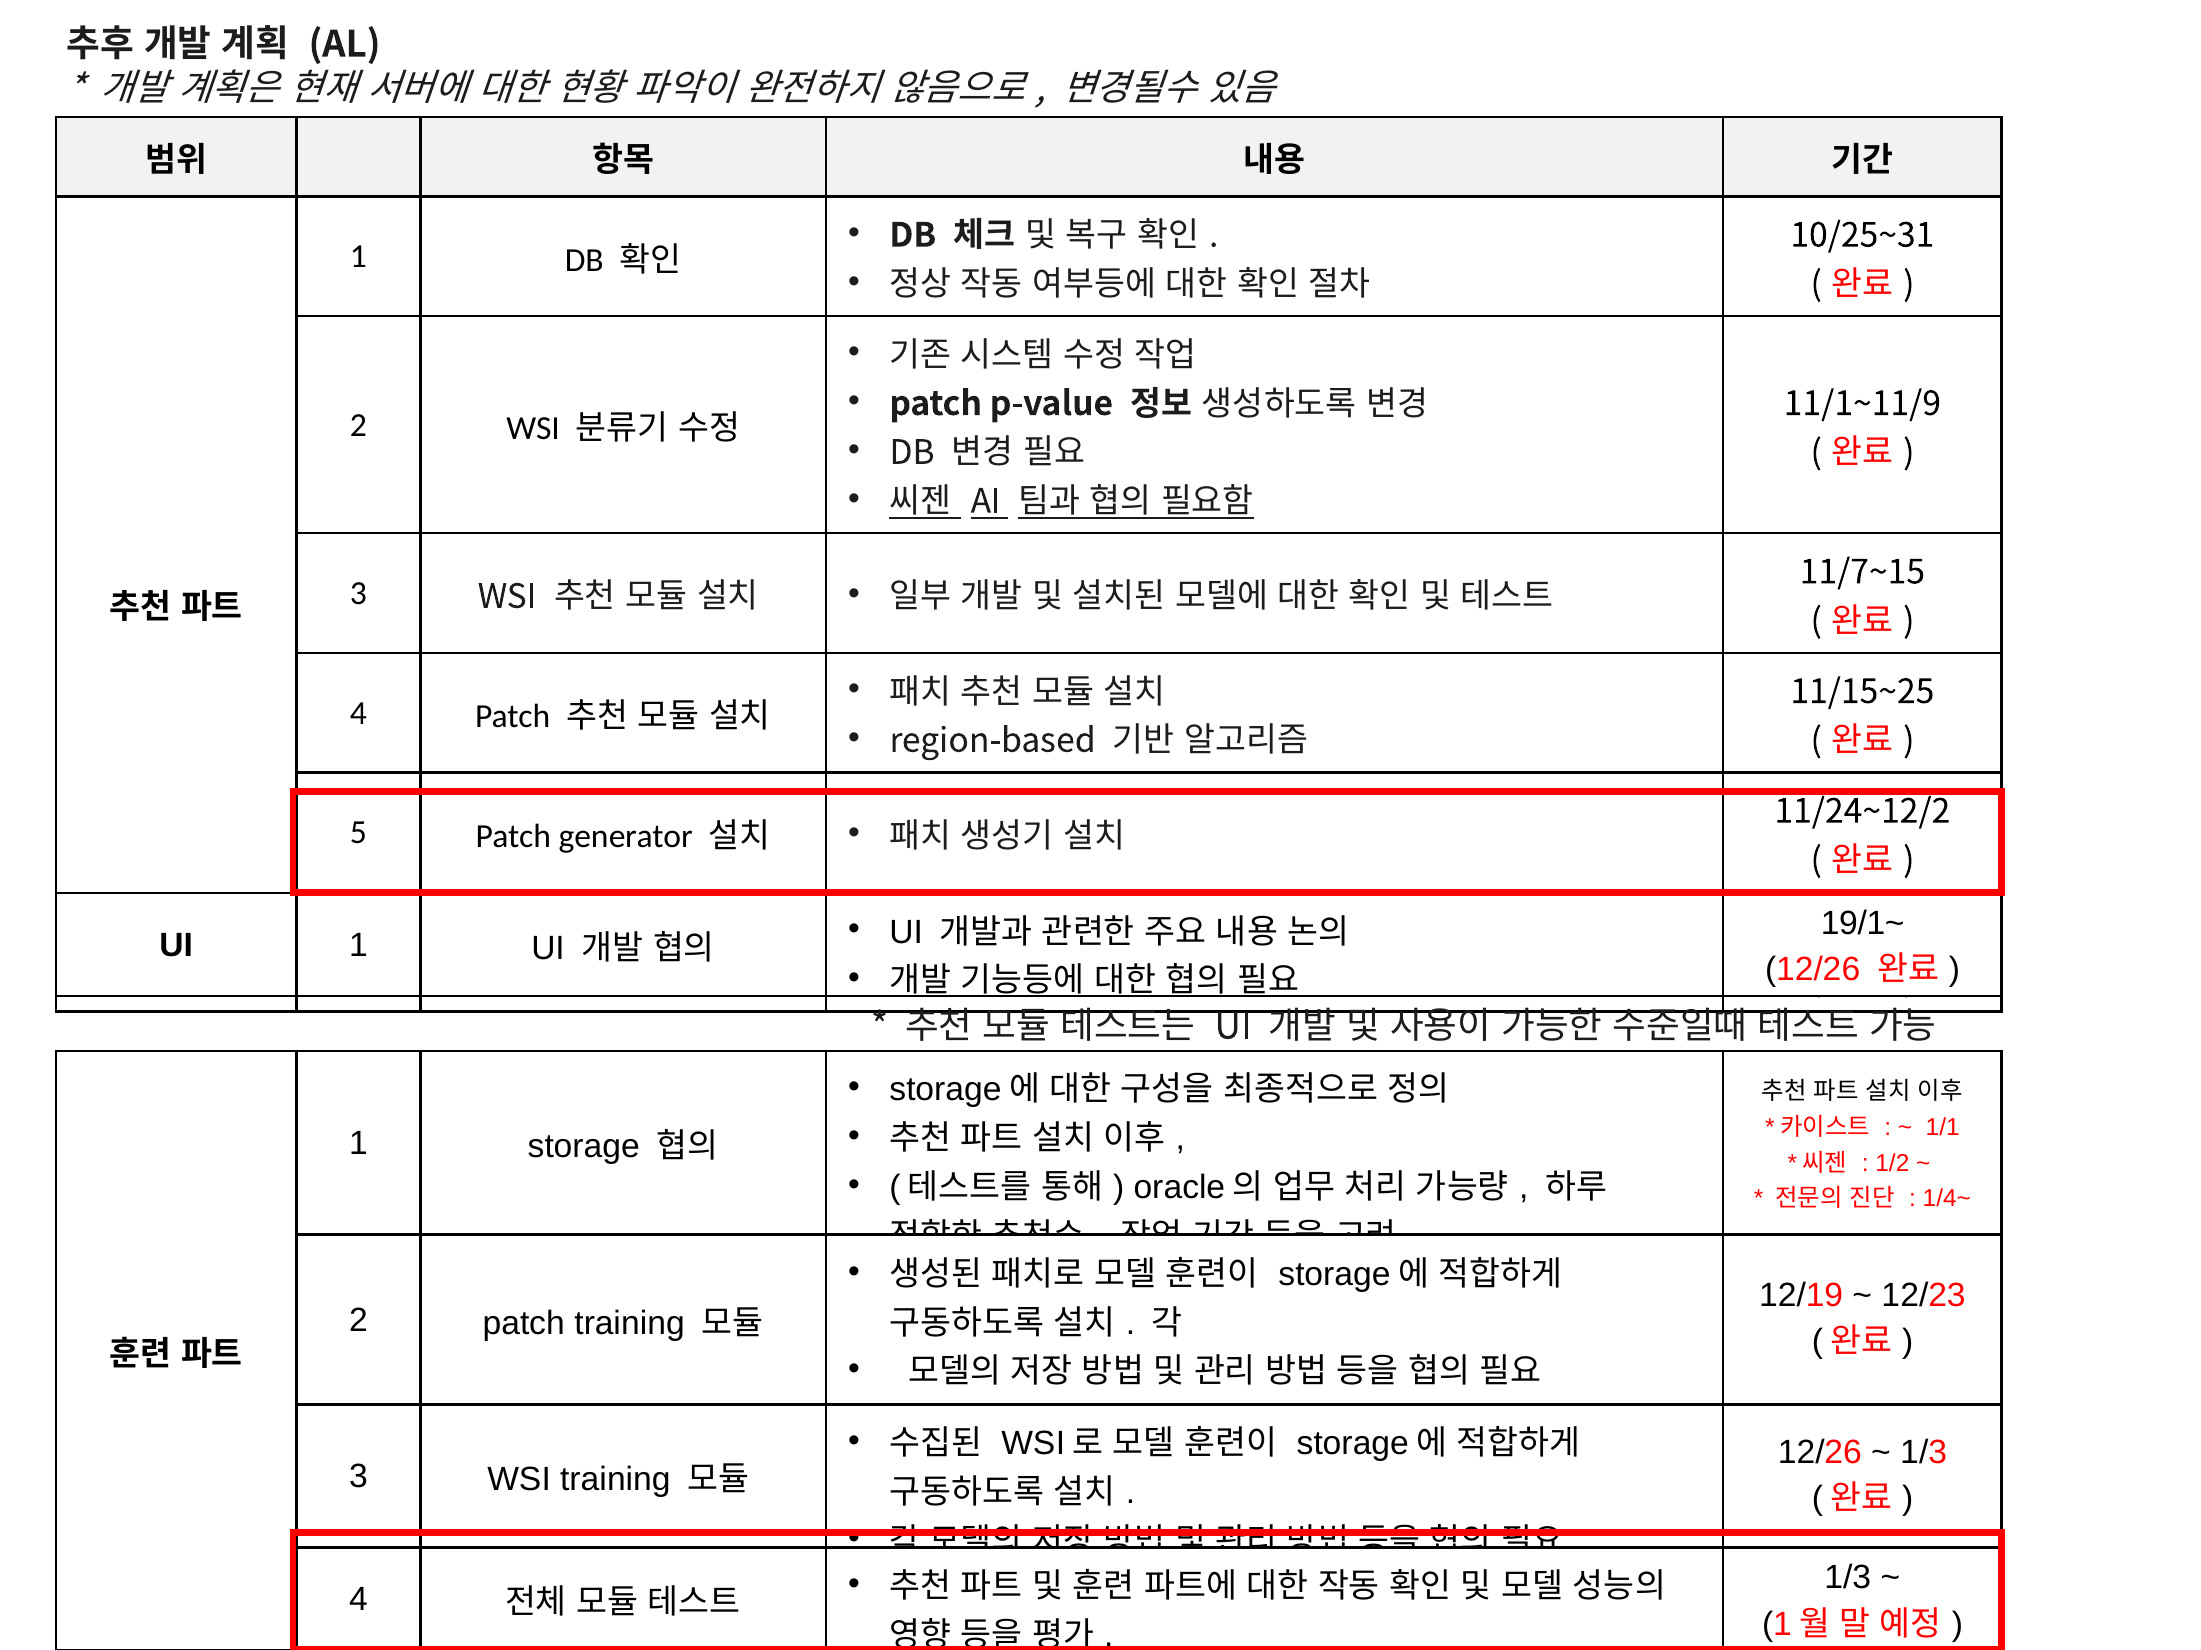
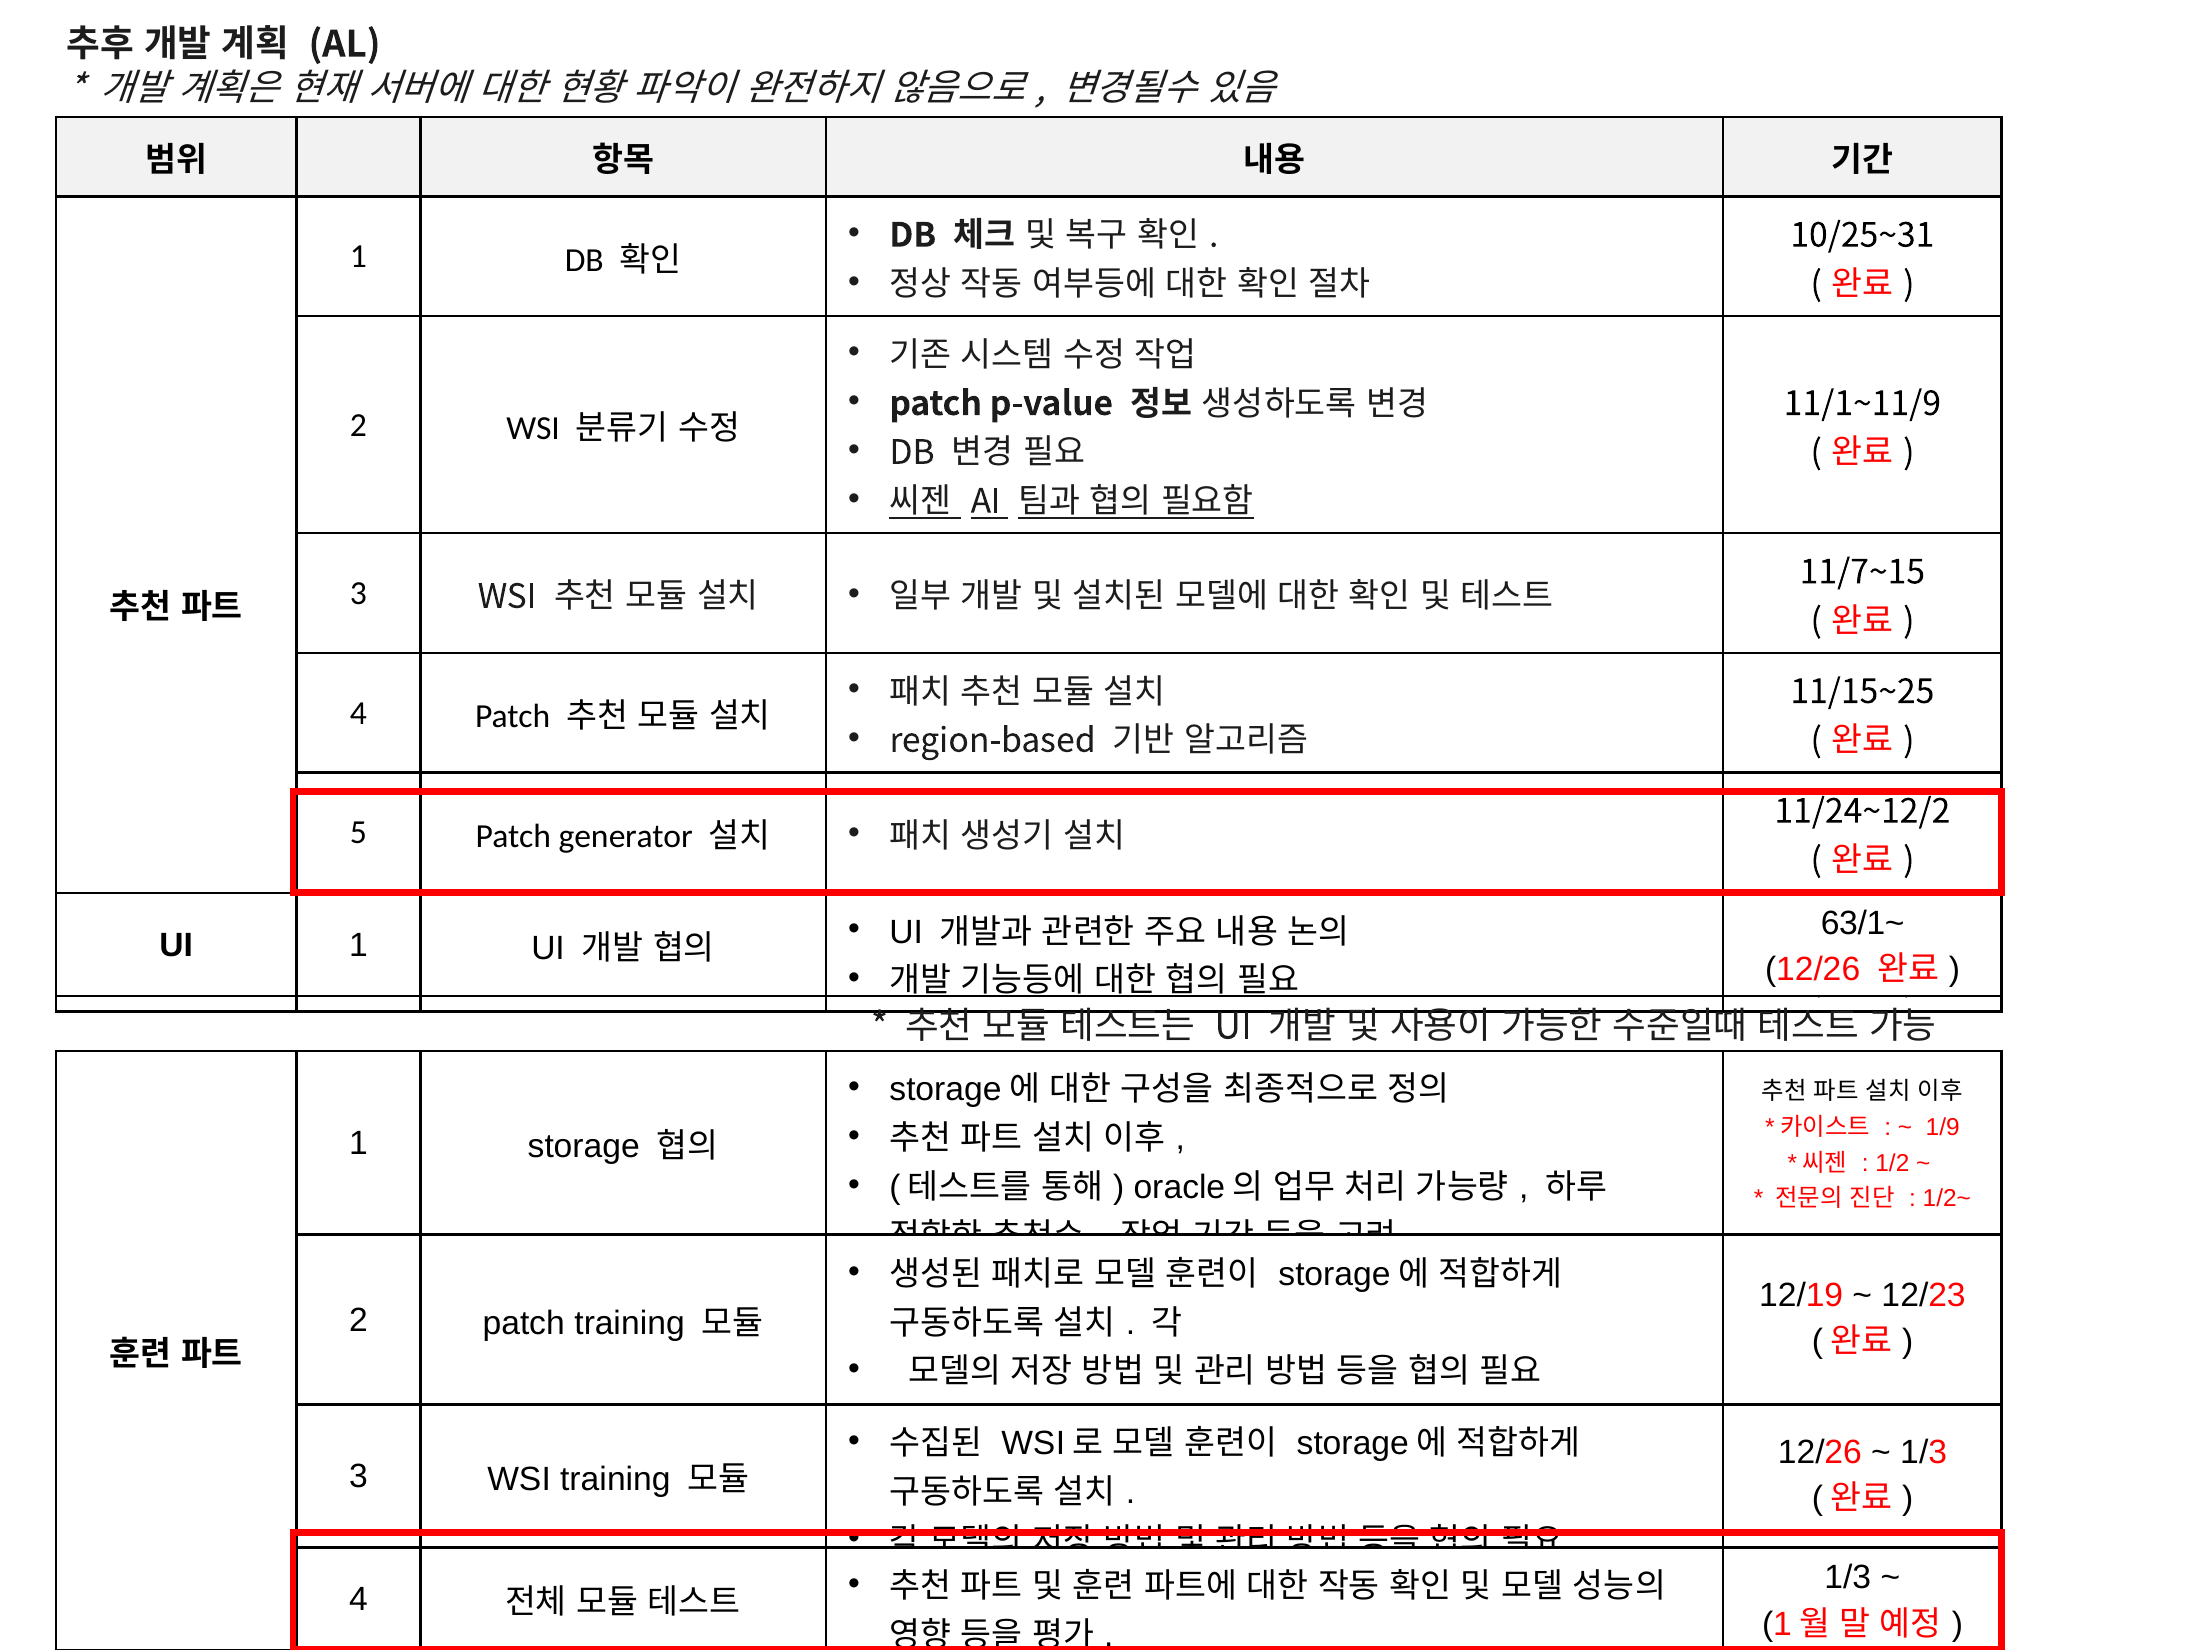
19/1~: 19/1~ -> 63/1~ (1863, 924)
1/1: 1/1 -> 1/9 (1943, 1128)
1/4~: 1/4~ -> 1/2~ (1947, 1199)
